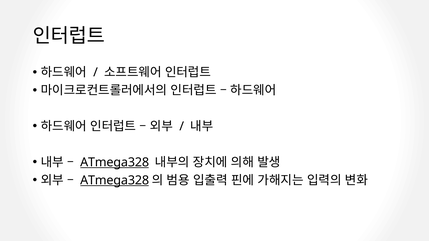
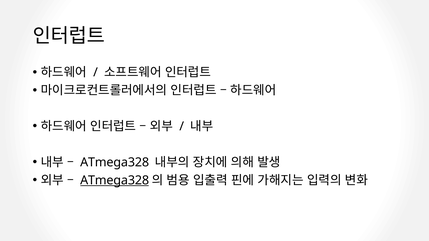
ATmega328 underline: present -> none (115, 162)
